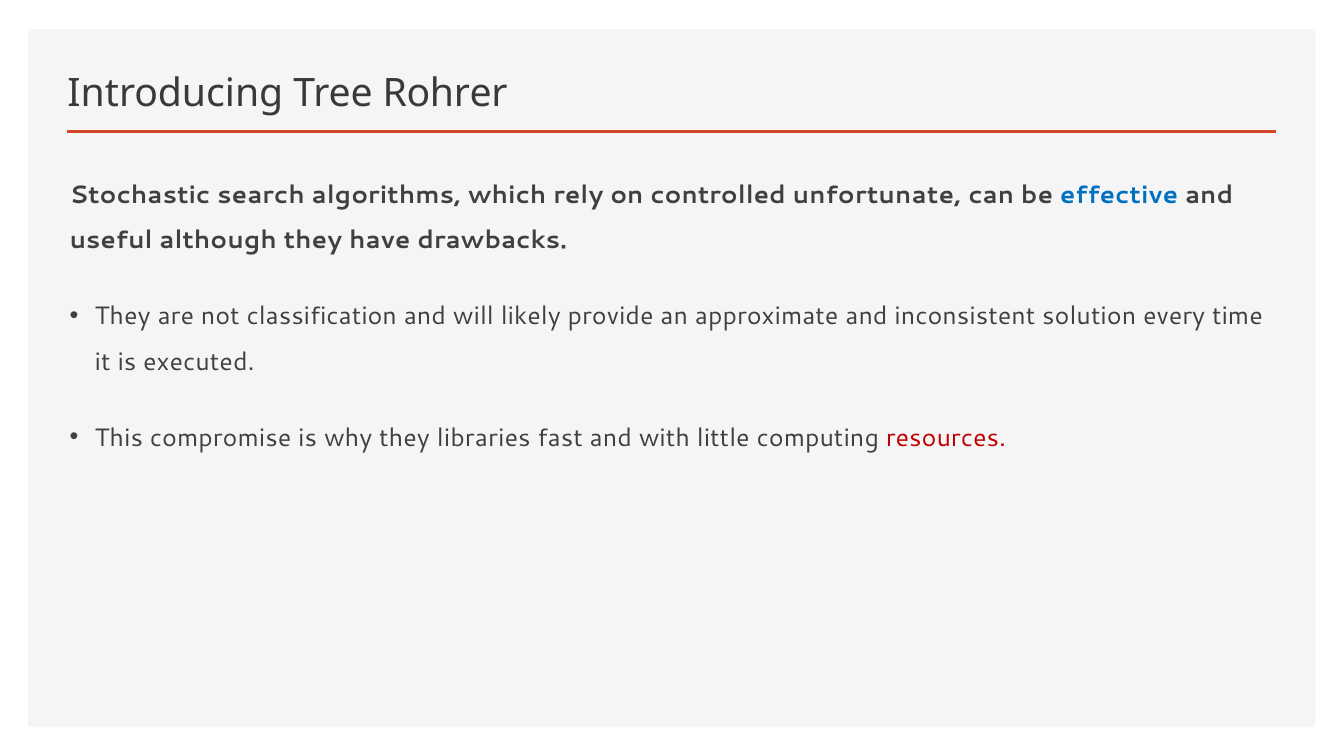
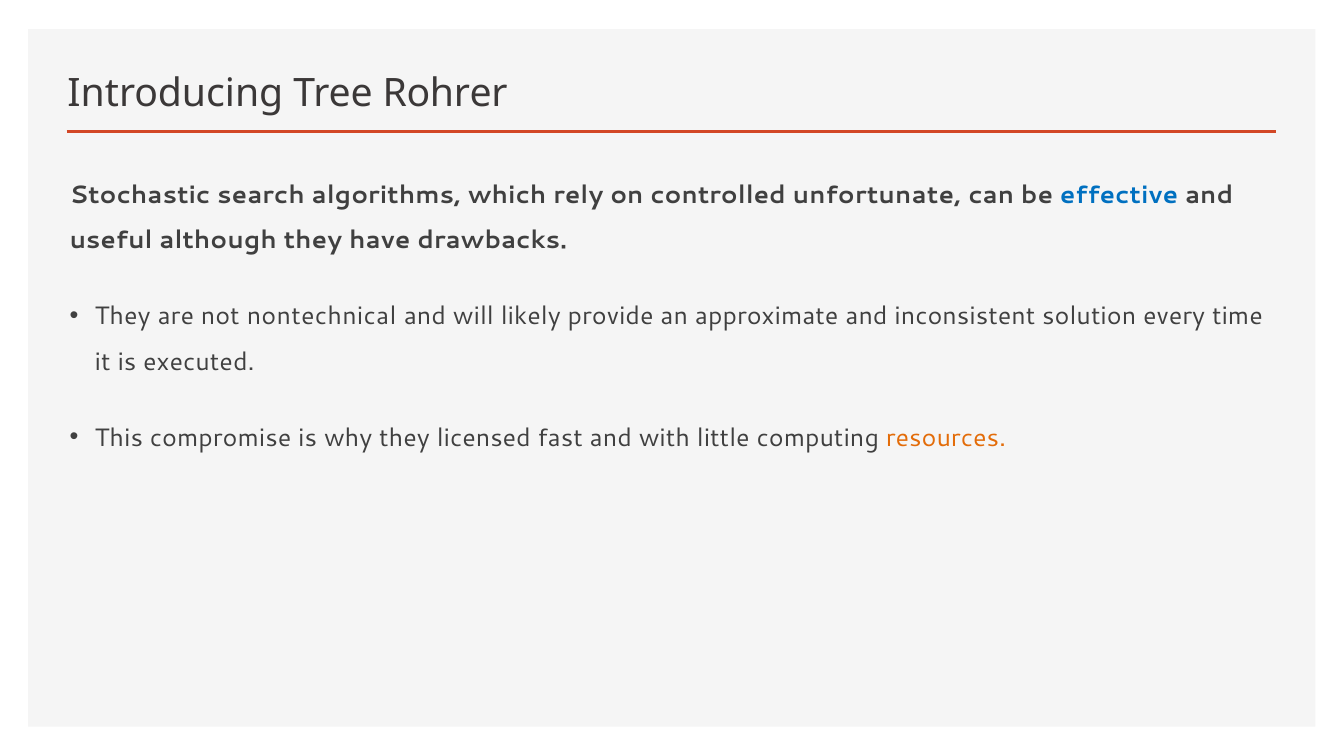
classification: classification -> nontechnical (322, 317)
libraries: libraries -> licensed (484, 438)
resources colour: red -> orange (946, 438)
